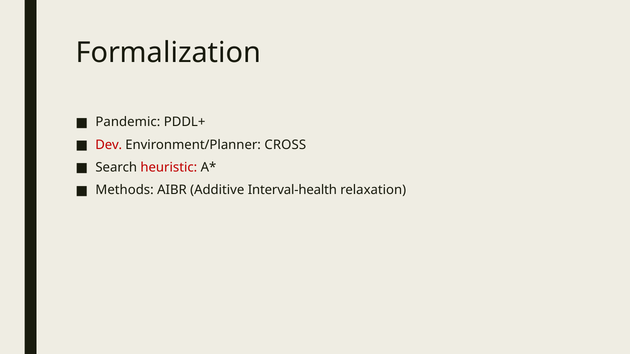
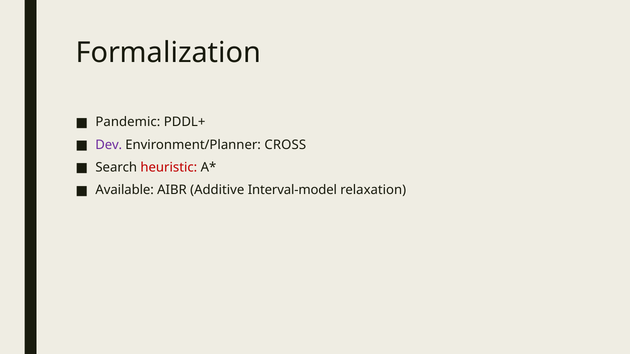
Dev colour: red -> purple (109, 145)
Methods: Methods -> Available (125, 190)
Interval-health: Interval-health -> Interval-model (292, 190)
